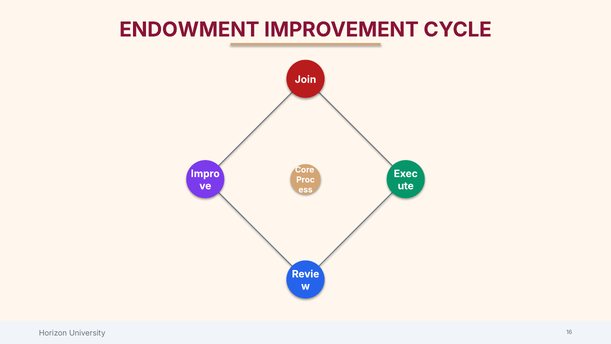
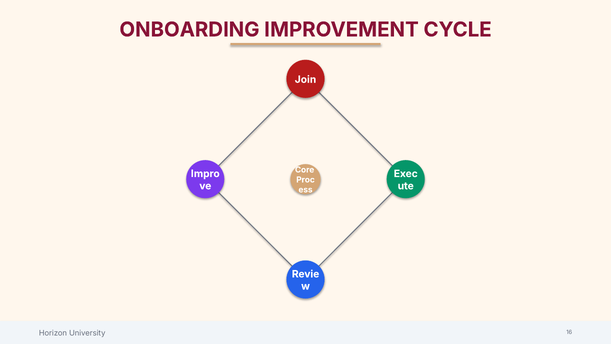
ENDOWMENT: ENDOWMENT -> ONBOARDING (189, 30)
